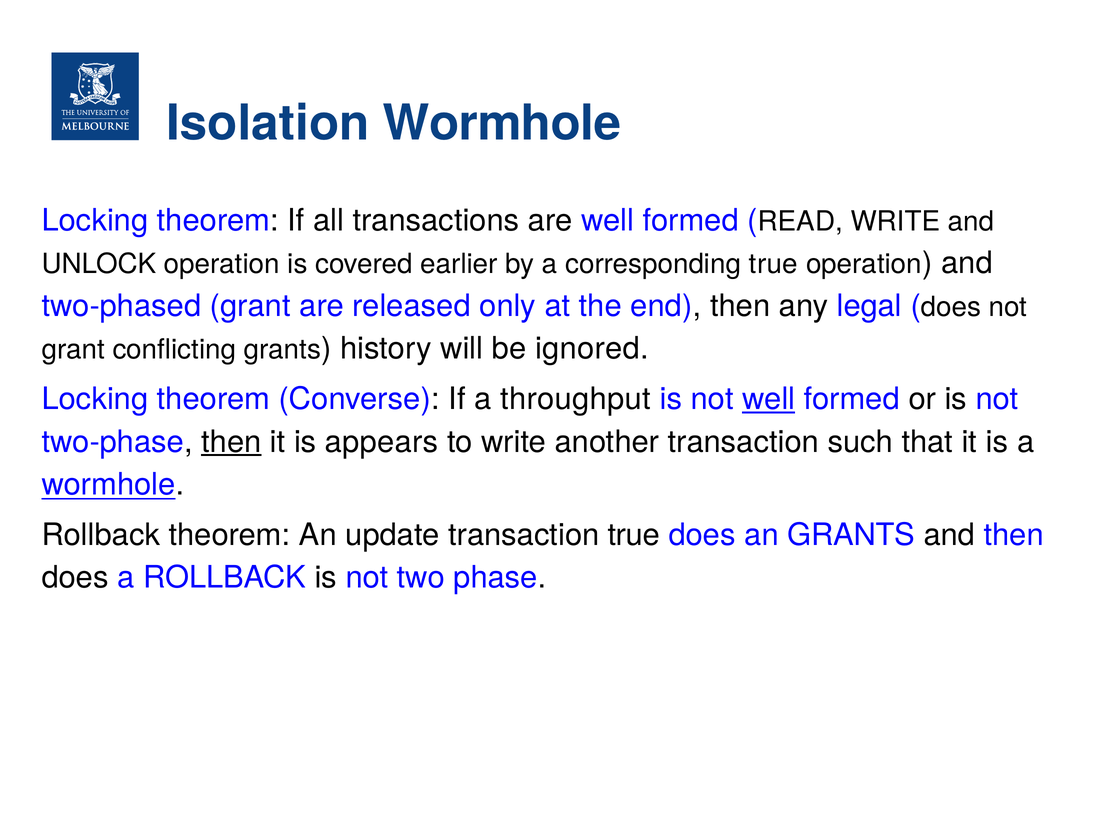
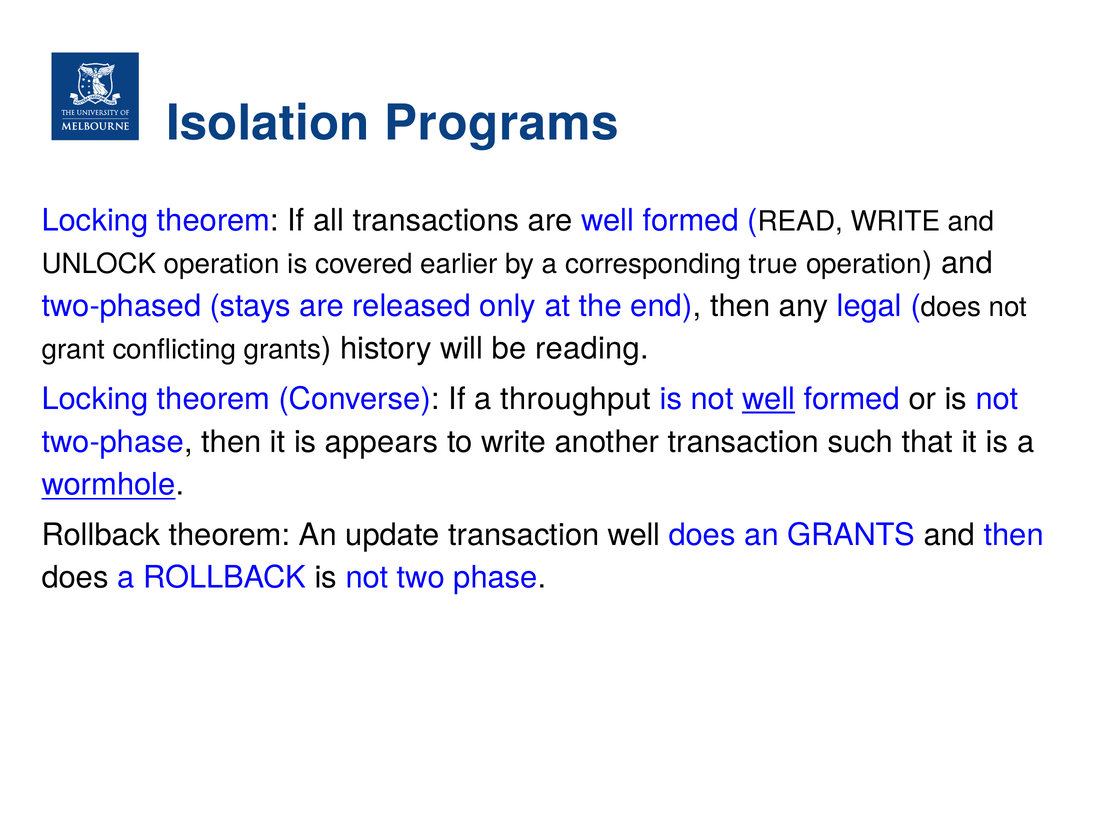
Isolation Wormhole: Wormhole -> Programs (502, 123)
two-phased grant: grant -> stays (250, 306)
ignored: ignored -> reading (592, 349)
then underline: present -> none (231, 442)
transaction true: true -> well (634, 535)
